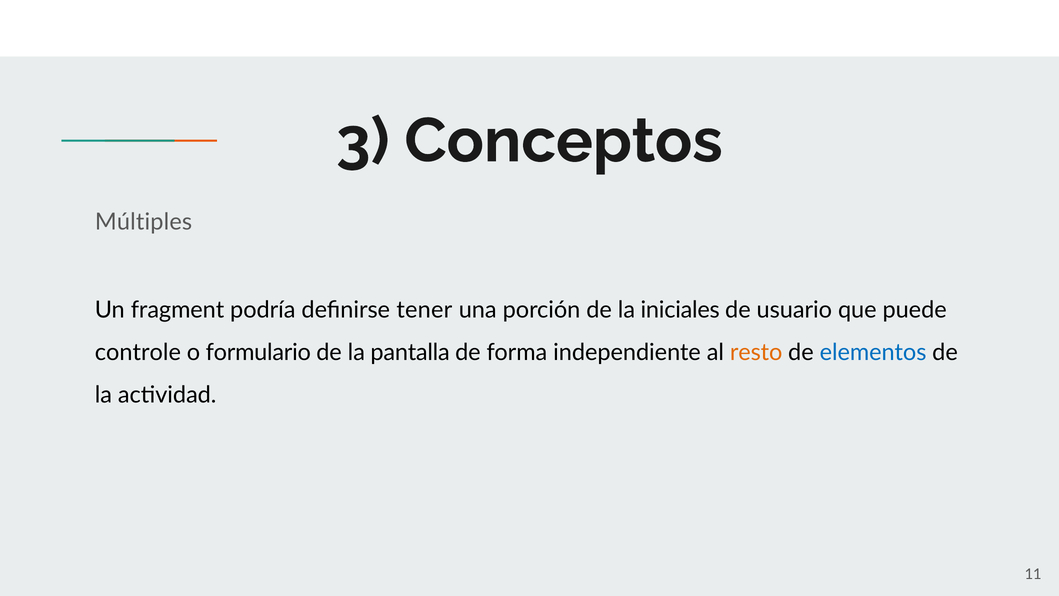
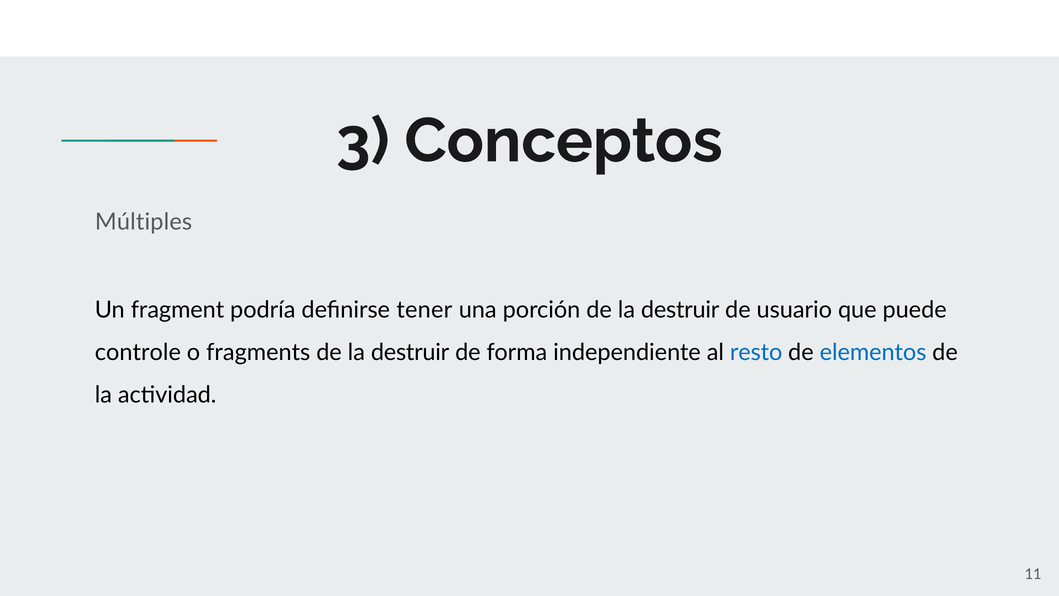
porción de la iniciales: iniciales -> destruir (680, 310)
formulario: formulario -> fragments (258, 352)
pantalla: pantalla -> destruir (410, 352)
resto colour: orange -> blue (756, 352)
